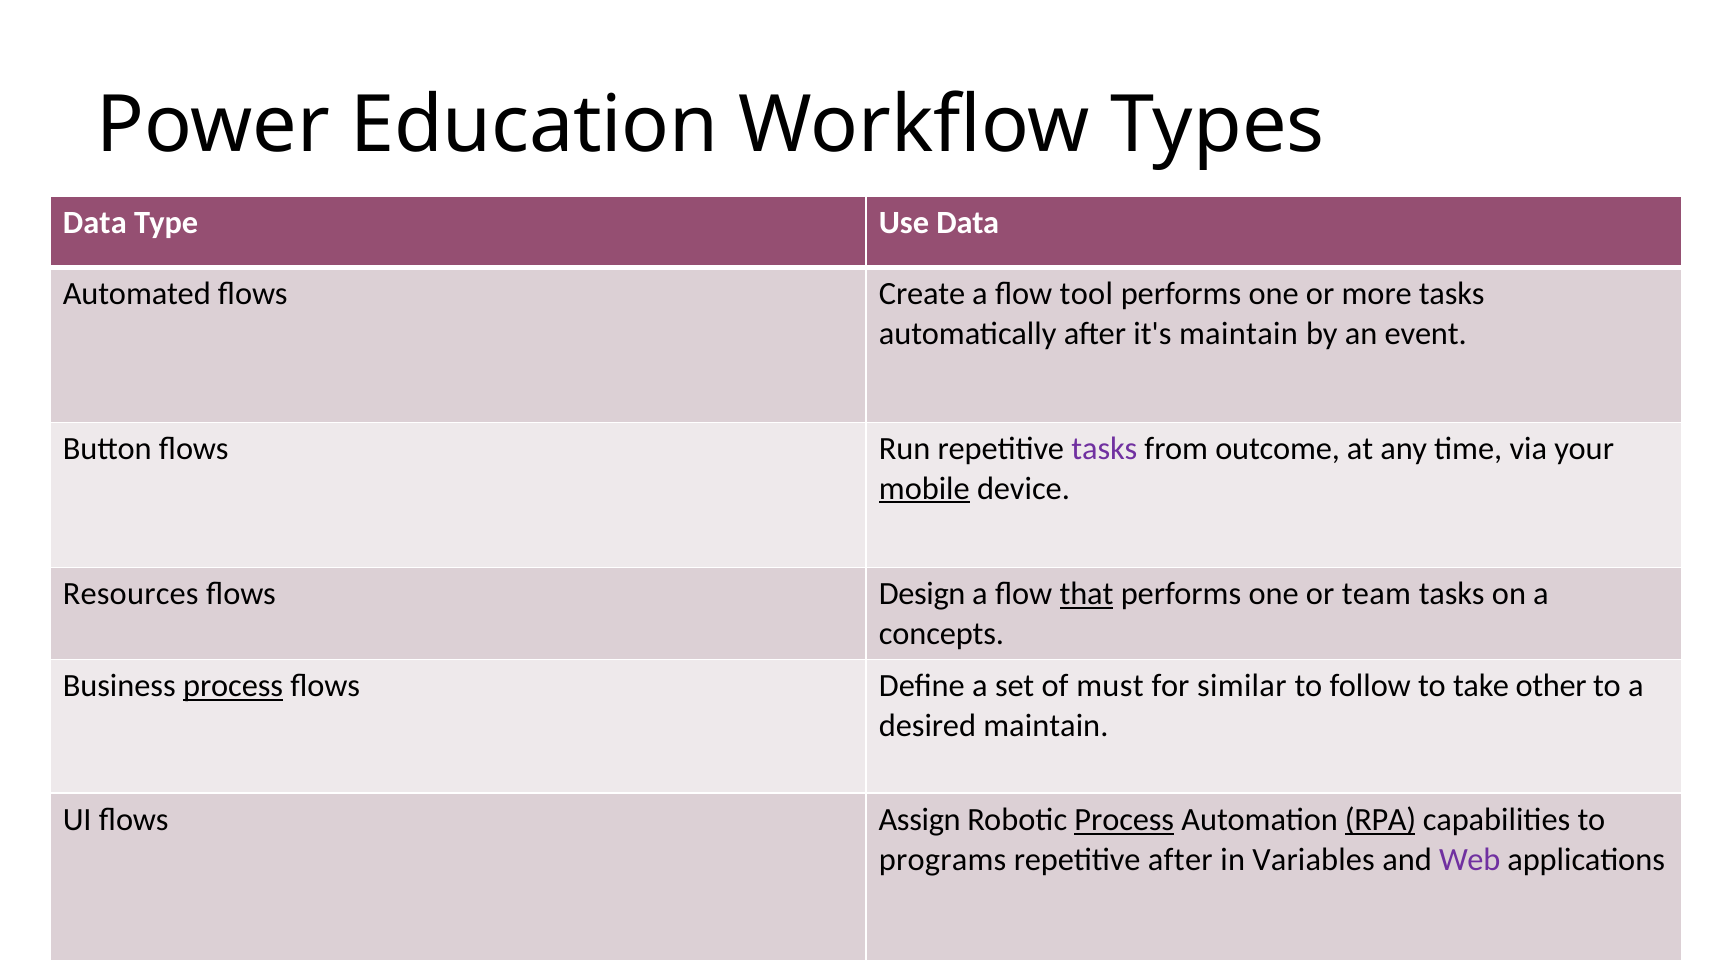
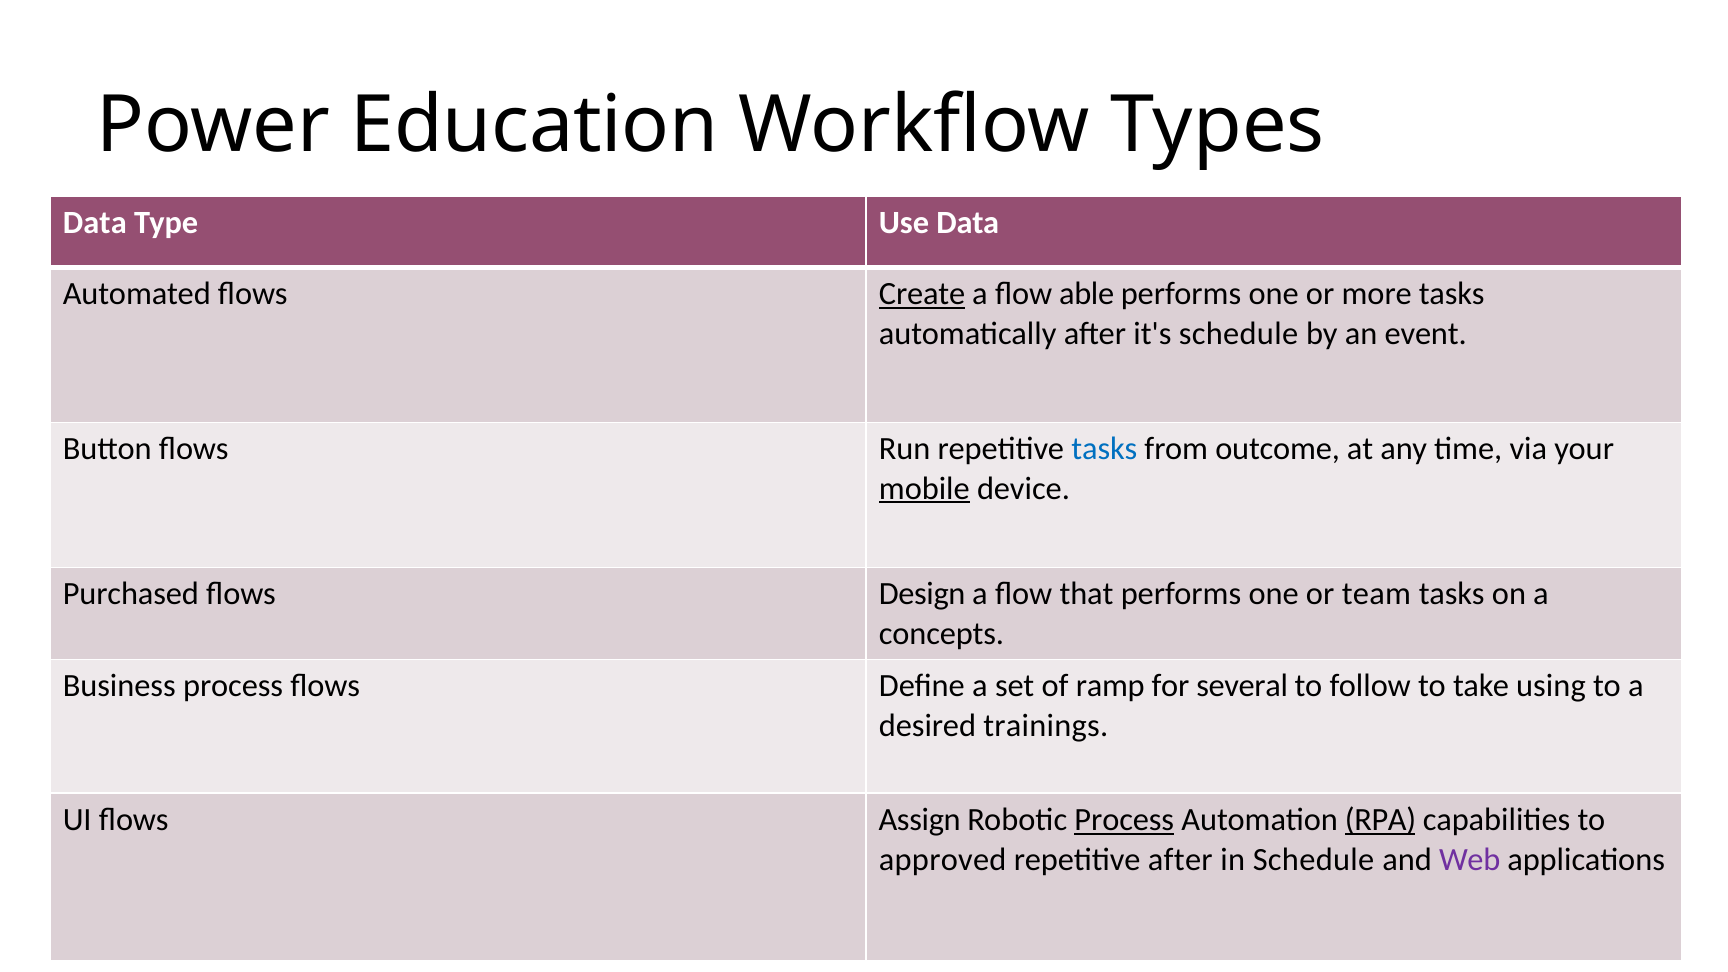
Create underline: none -> present (922, 294)
tool: tool -> able (1087, 294)
it's maintain: maintain -> schedule (1238, 334)
tasks colour: purple -> blue (1104, 449)
Resources: Resources -> Purchased (131, 594)
that underline: present -> none (1087, 594)
process underline: present -> none (233, 686)
must: must -> ramp (1110, 686)
similar: similar -> several (1242, 686)
other: other -> using (1551, 686)
desired maintain: maintain -> trainings (1046, 726)
programs: programs -> approved (943, 859)
in Variables: Variables -> Schedule (1314, 859)
